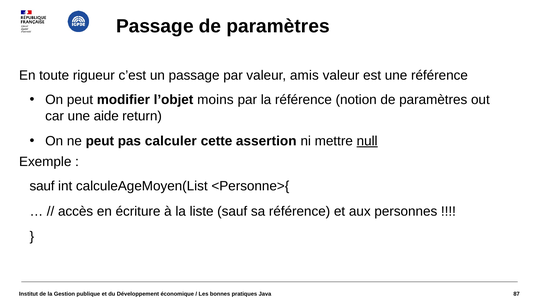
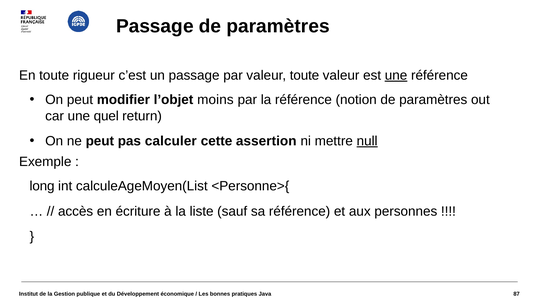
valeur amis: amis -> toute (304, 75)
une underline: none -> present (396, 75)
aide: aide -> quel (106, 116)
sauf: sauf -> long (42, 186)
